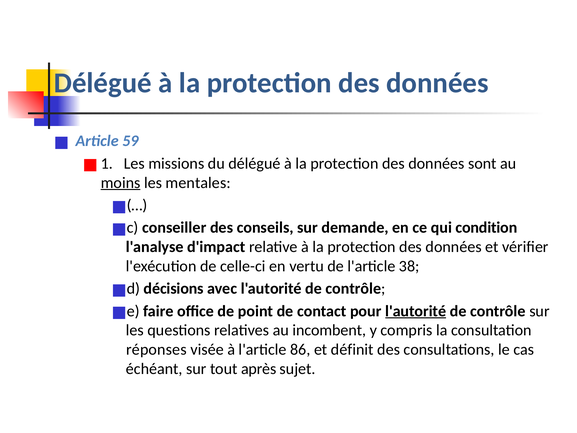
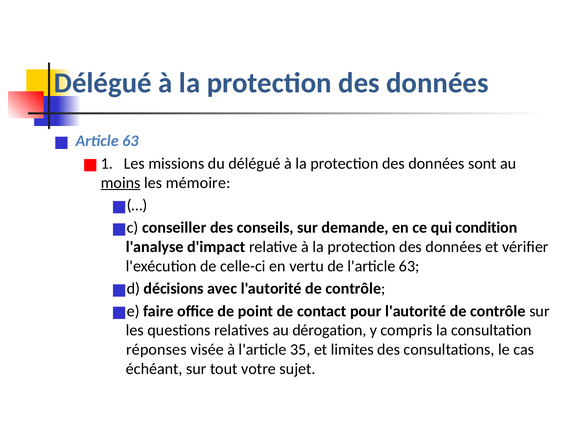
Article 59: 59 -> 63 (130, 141)
mentales: mentales -> mémoire (198, 183)
l'article 38: 38 -> 63 (409, 266)
l'autorité underline: present -> none (416, 311)
incombent: incombent -> dérogation (329, 330)
86: 86 -> 35 (300, 349)
définit: définit -> limites (352, 349)
après: après -> votre (259, 369)
